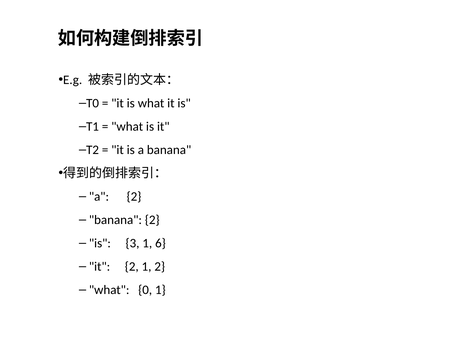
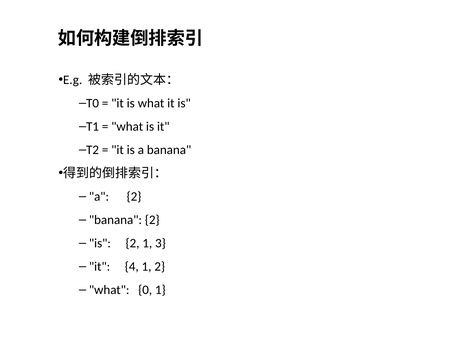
is 3: 3 -> 2 (132, 243)
6: 6 -> 3 (160, 243)
it 2: 2 -> 4 (132, 267)
